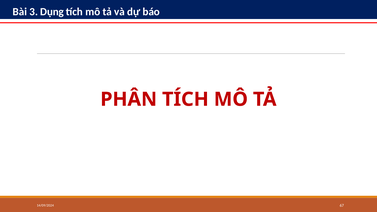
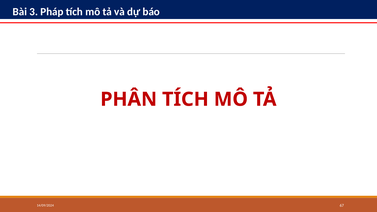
Dụng: Dụng -> Pháp (52, 12)
